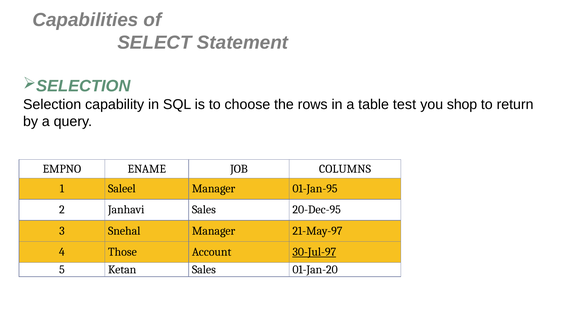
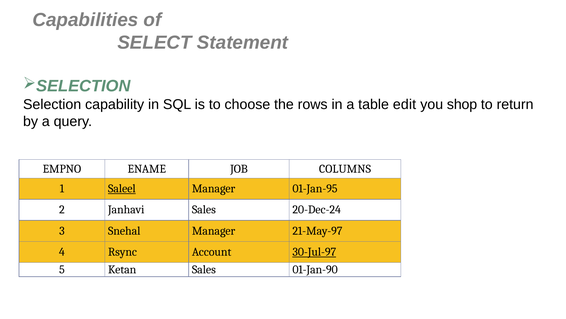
test: test -> edit (405, 104)
Saleel underline: none -> present (122, 188)
20-Dec-95: 20-Dec-95 -> 20-Dec-24 (317, 209)
Those: Those -> Rsync (122, 251)
01-Jan-20: 01-Jan-20 -> 01-Jan-90 (315, 269)
